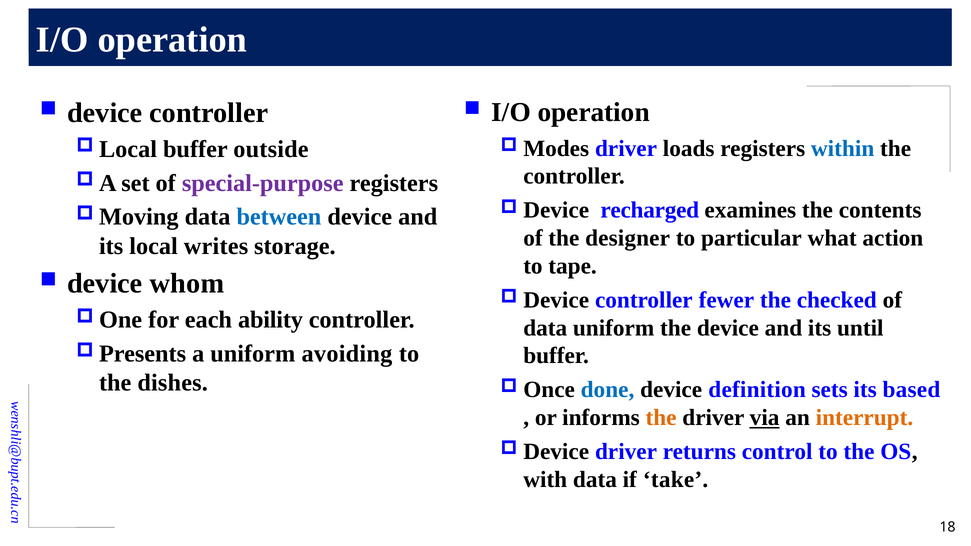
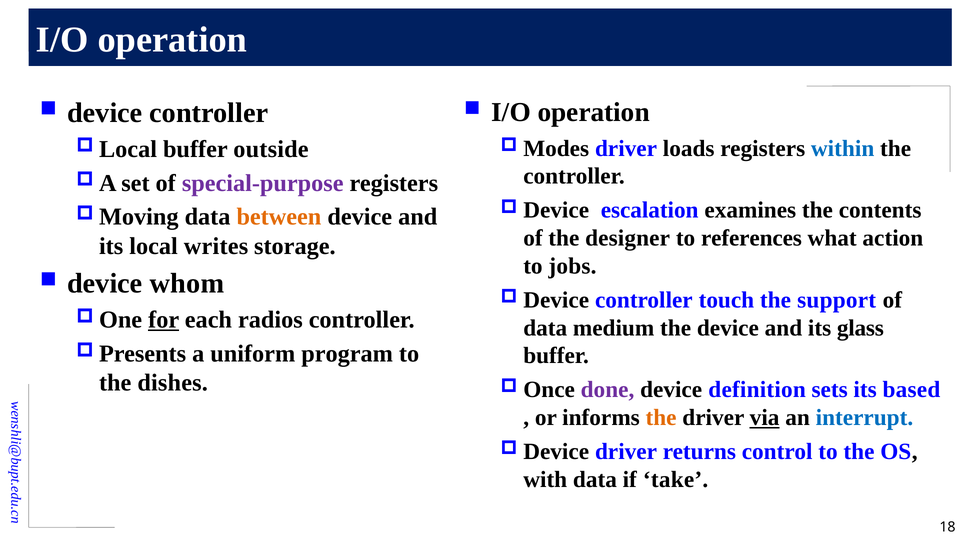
recharged: recharged -> escalation (650, 210)
between colour: blue -> orange (279, 217)
particular: particular -> references (751, 238)
tape: tape -> jobs (572, 266)
fewer: fewer -> touch (726, 300)
checked: checked -> support (837, 300)
for underline: none -> present (164, 320)
ability: ability -> radios (270, 320)
data uniform: uniform -> medium (614, 328)
until: until -> glass (860, 328)
avoiding: avoiding -> program (347, 354)
done colour: blue -> purple (608, 390)
interrupt colour: orange -> blue (864, 418)
